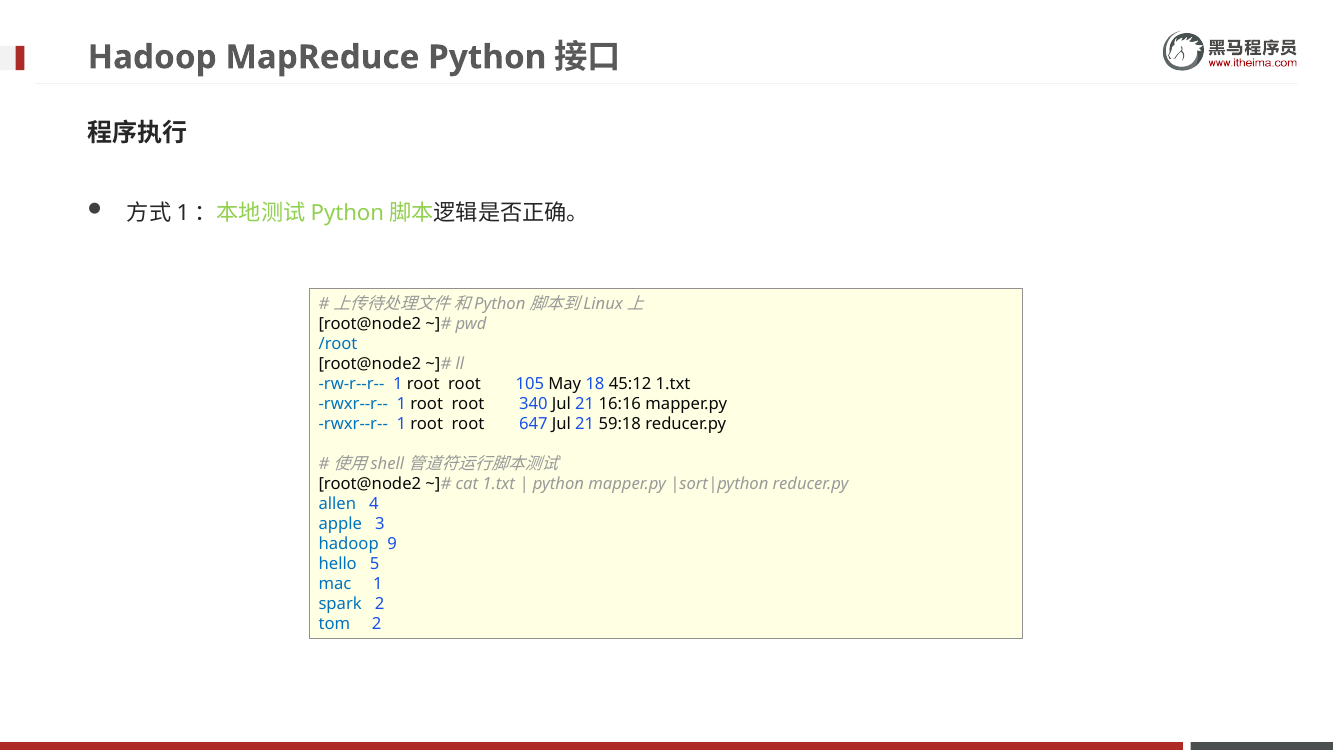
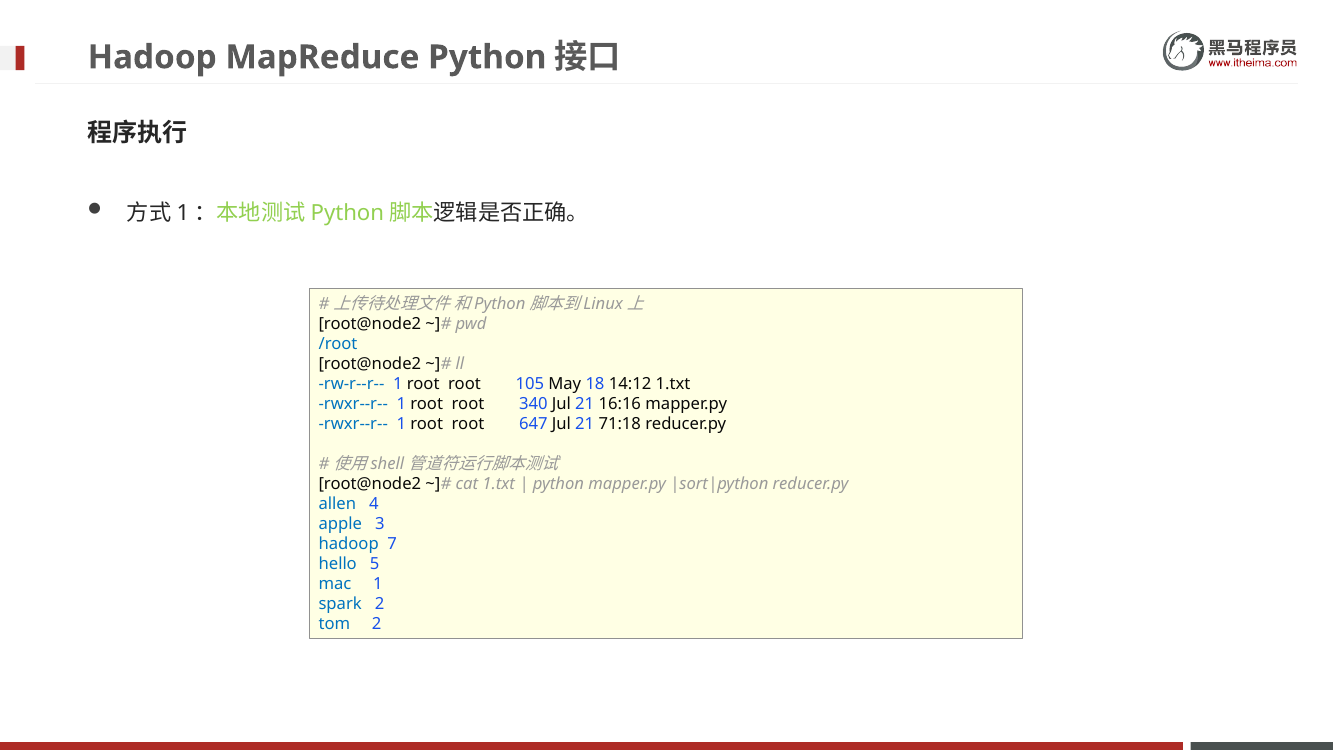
45:12: 45:12 -> 14:12 (630, 384)
59:18: 59:18 -> 71:18 (620, 424)
9: 9 -> 7 (392, 544)
